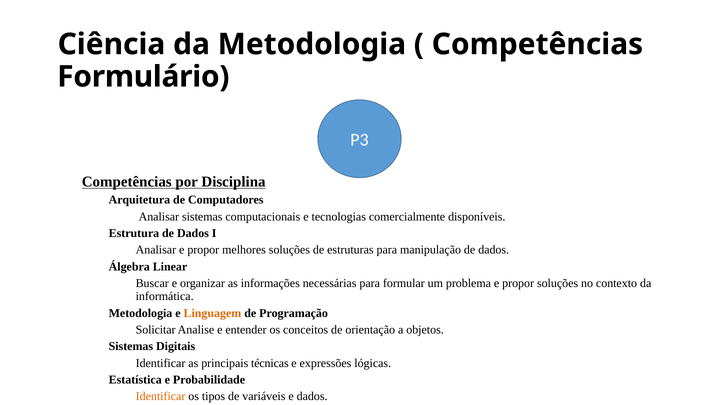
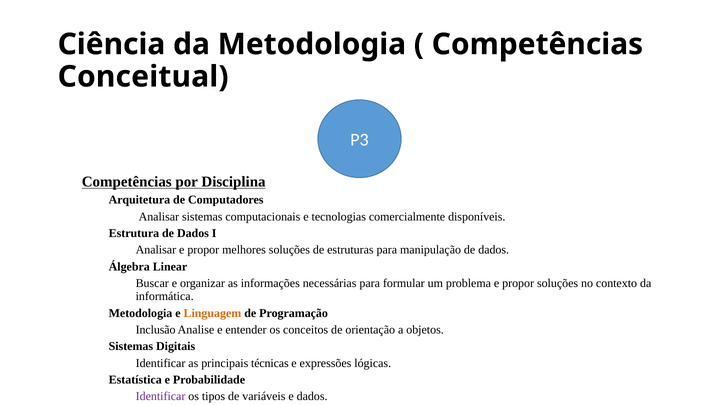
Formulário: Formulário -> Conceitual (143, 77)
Solicitar: Solicitar -> Inclusão (156, 329)
Identificar colour: orange -> purple (161, 396)
